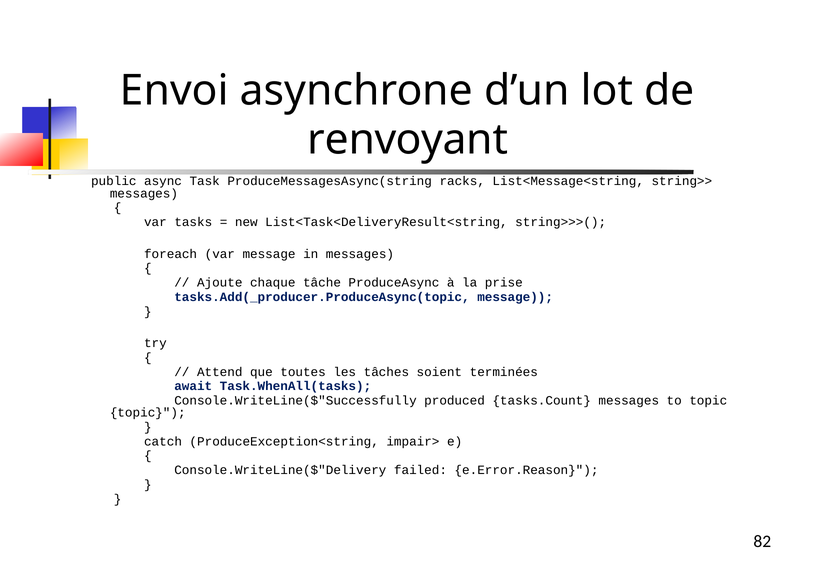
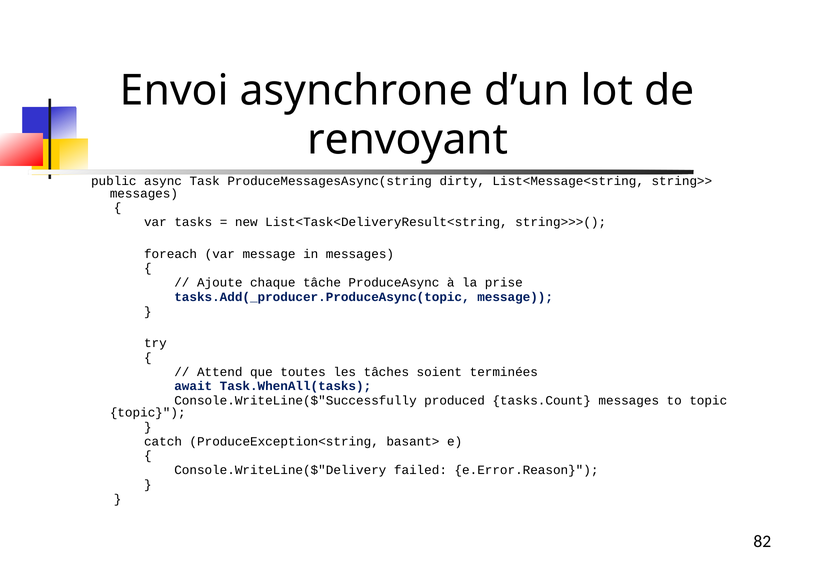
racks: racks -> dirty (462, 181)
impair>: impair> -> basant> (413, 442)
